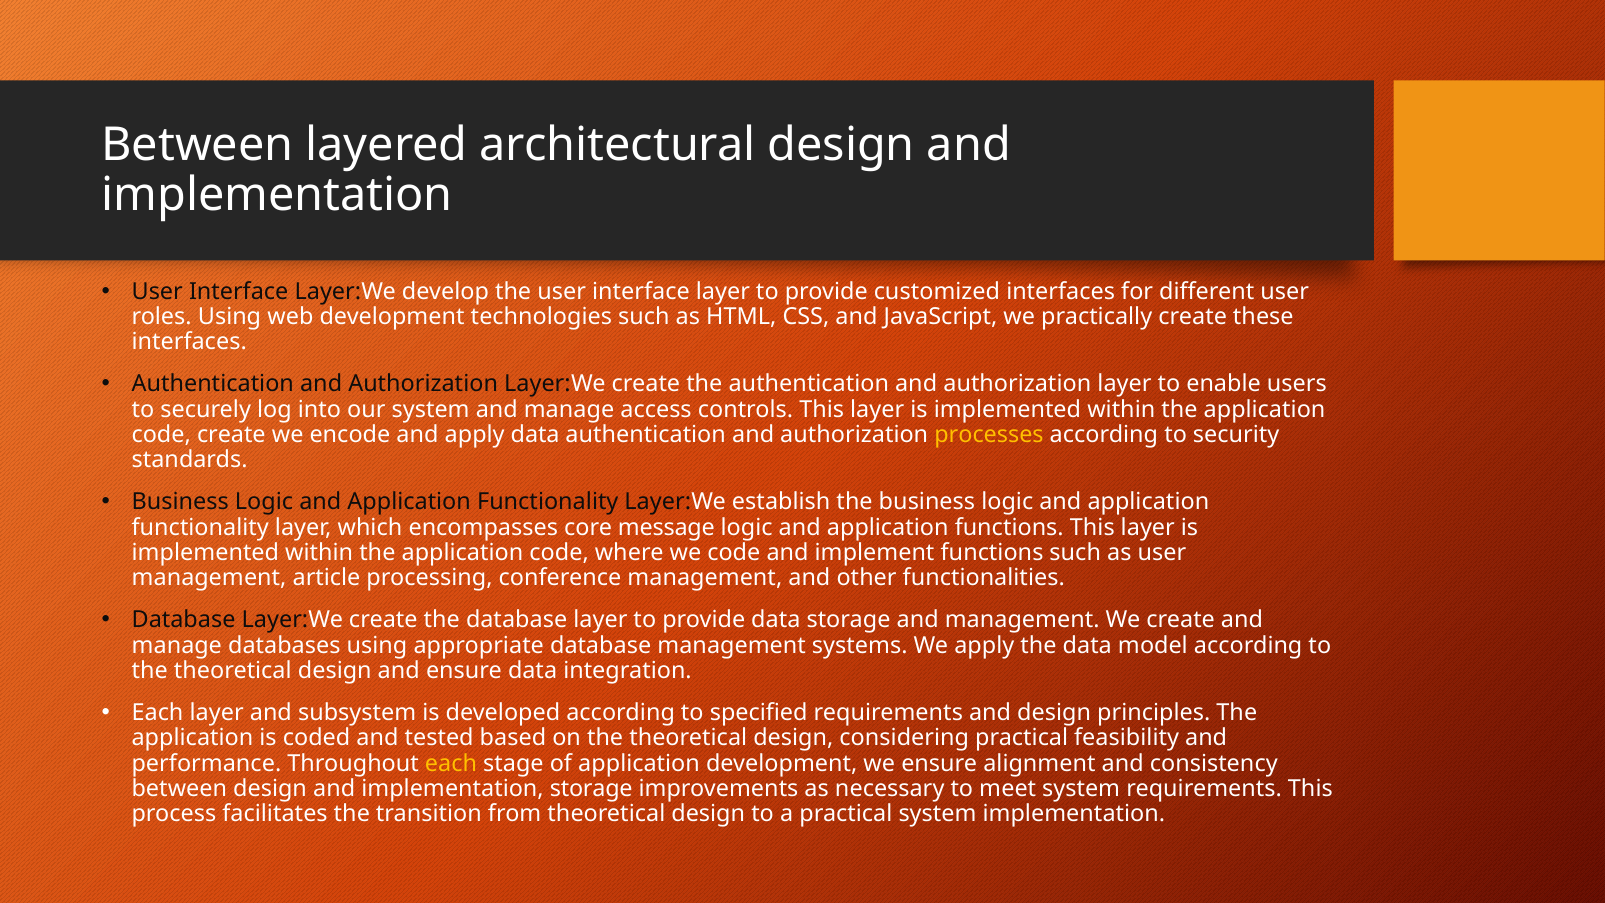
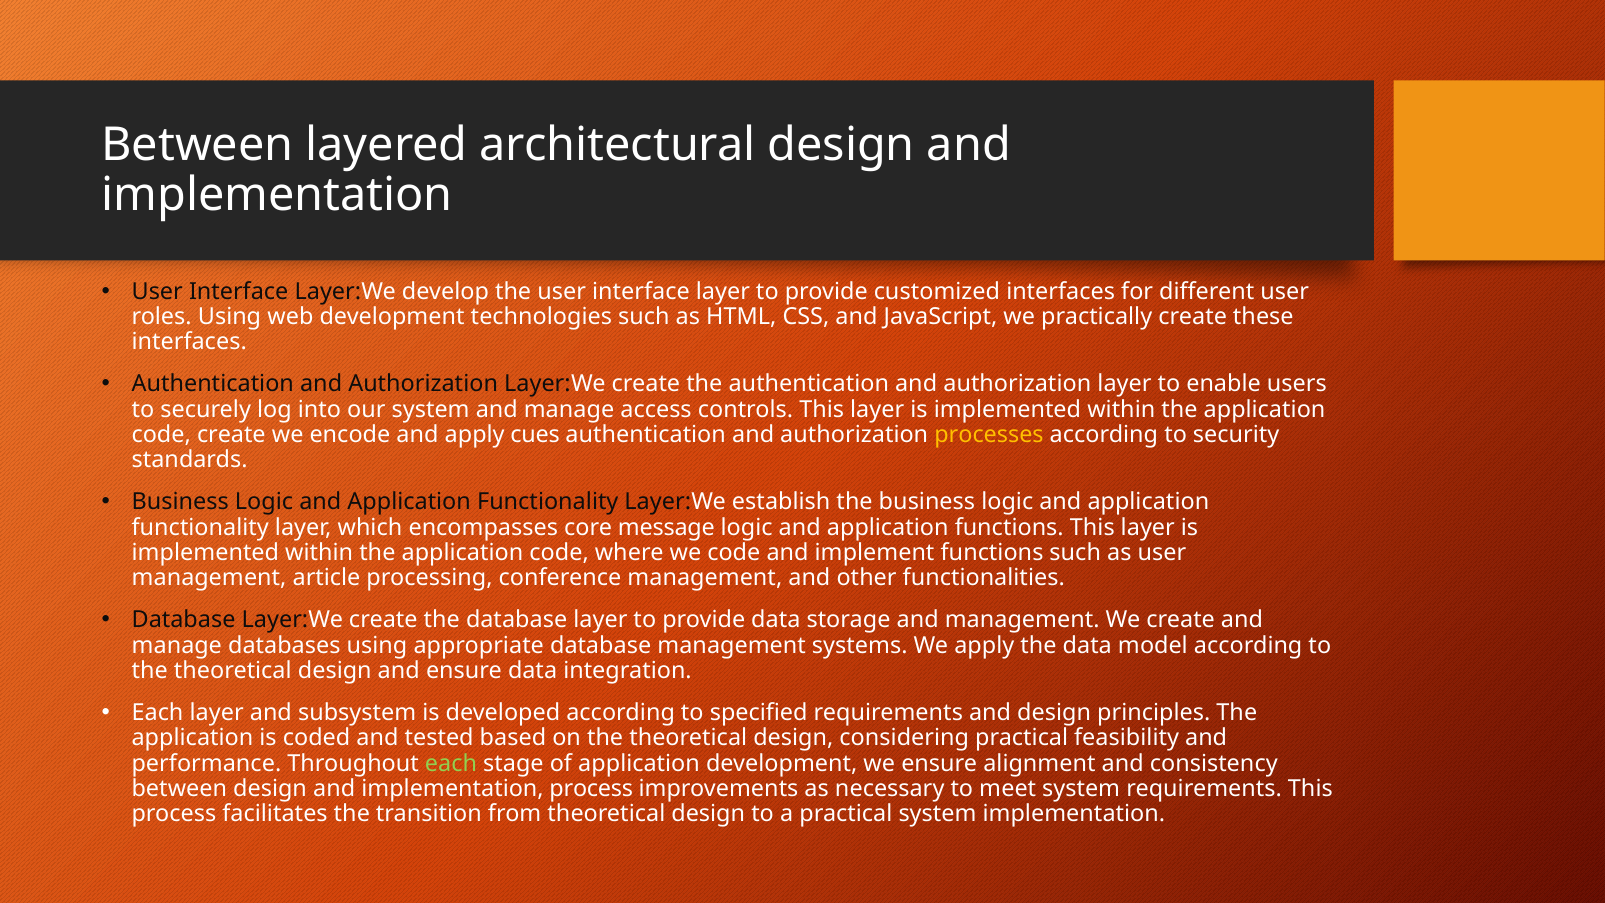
apply data: data -> cues (535, 435)
each colour: yellow -> light green (451, 763)
implementation storage: storage -> process (591, 788)
